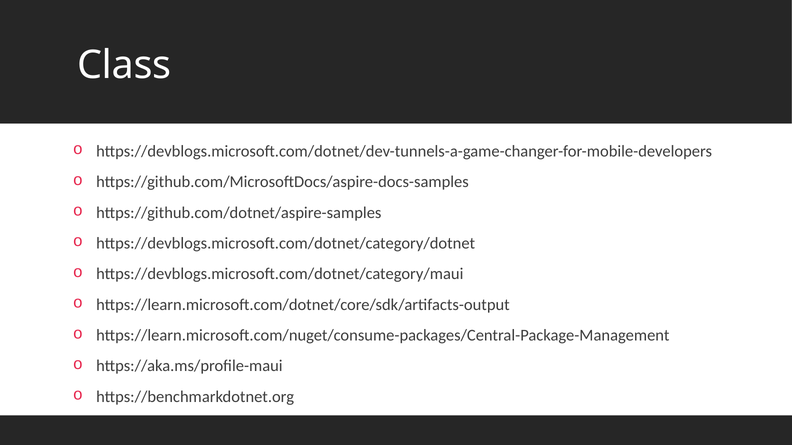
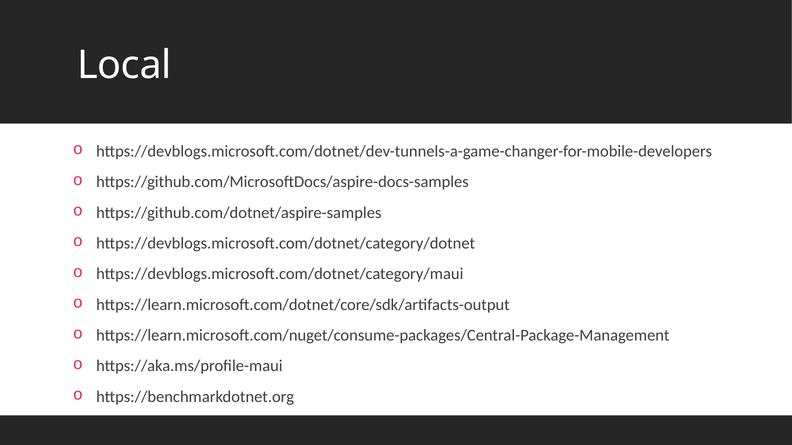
Class: Class -> Local (124, 65)
